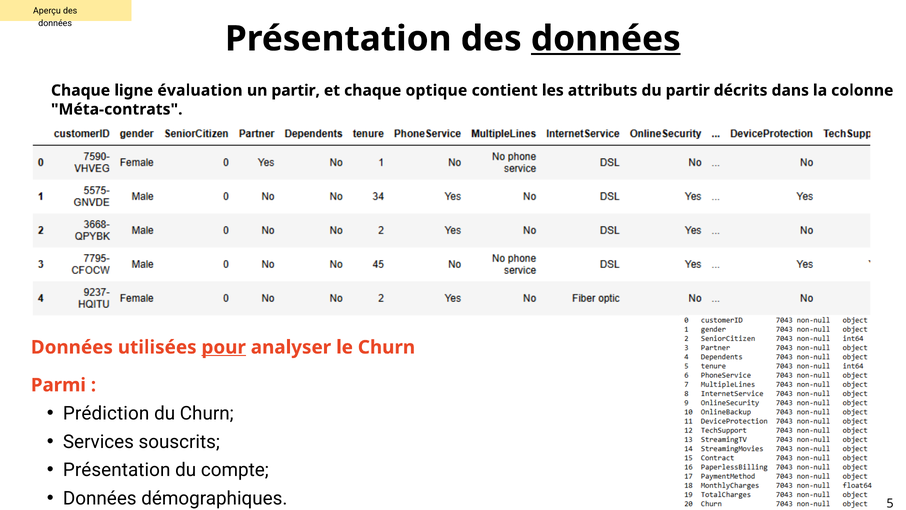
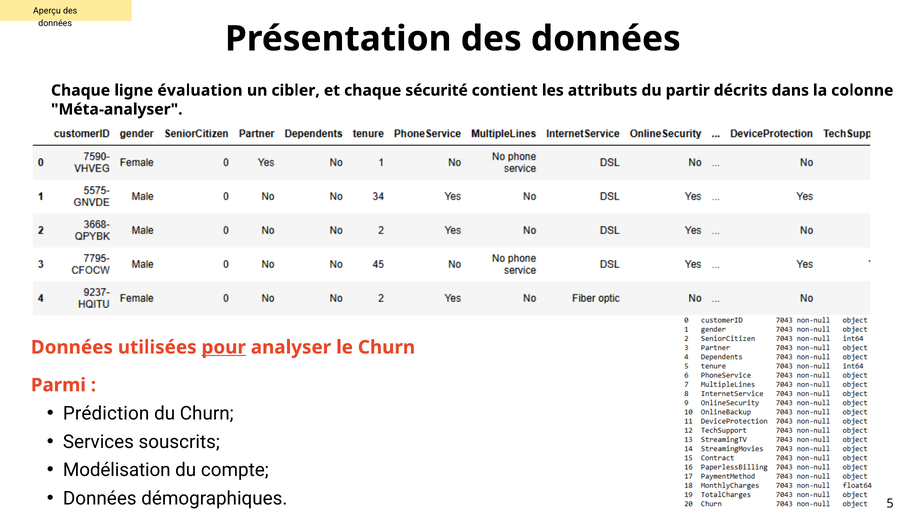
données underline: present -> none (606, 39)
un partir: partir -> cibler (296, 90)
optique: optique -> sécurité (437, 90)
Méta-contrats: Méta-contrats -> Méta-analyser (117, 109)
Présentation: Présentation -> Modélisation (117, 470)
